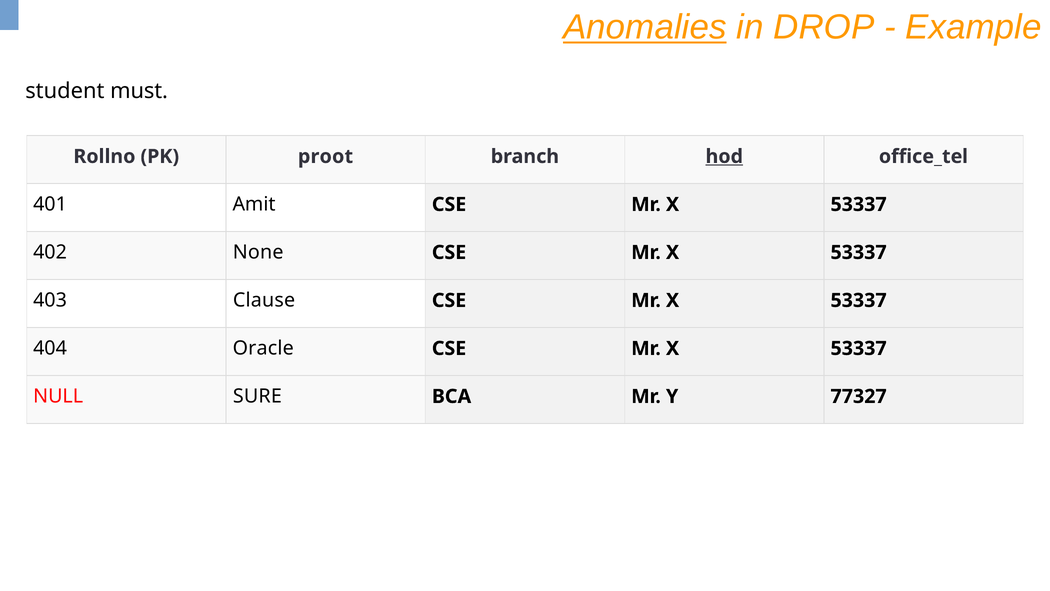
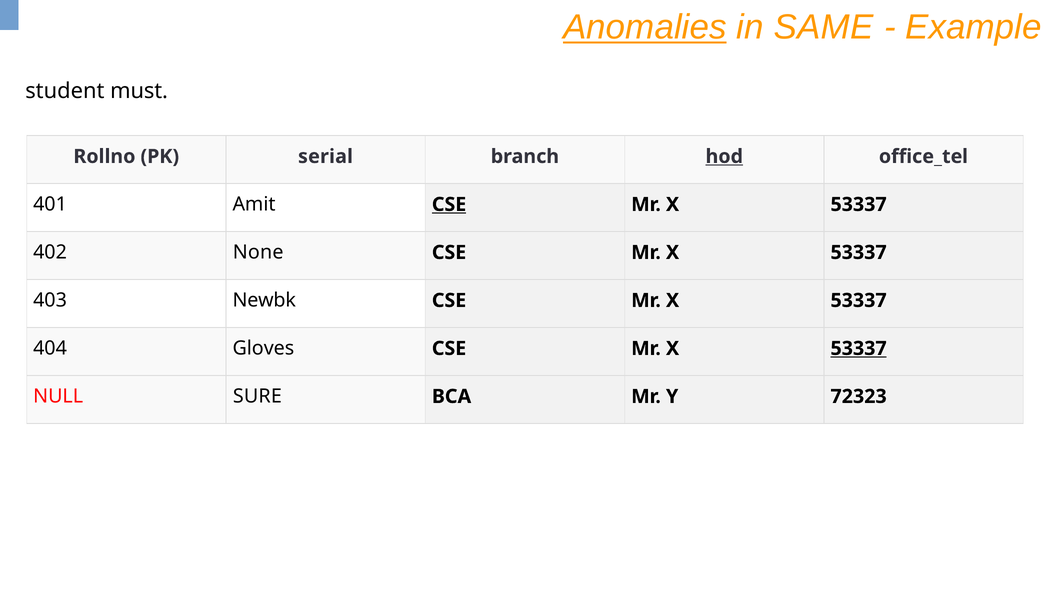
DROP: DROP -> SAME (824, 27)
proot: proot -> serial (326, 156)
CSE underline: none -> present (449, 204)
Clause: Clause -> Newbk (264, 300)
Oracle: Oracle -> Gloves (263, 348)
53337 underline: none -> present (859, 348)
77327: 77327 -> 72323 (859, 396)
